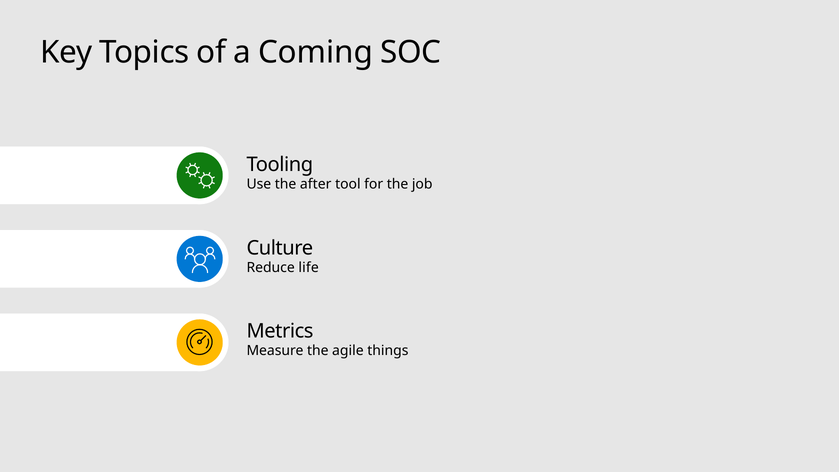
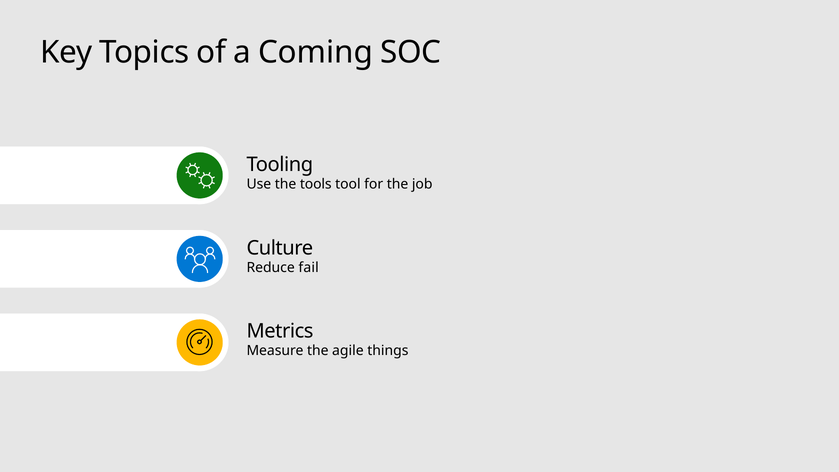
after: after -> tools (316, 184)
life: life -> fail (309, 268)
